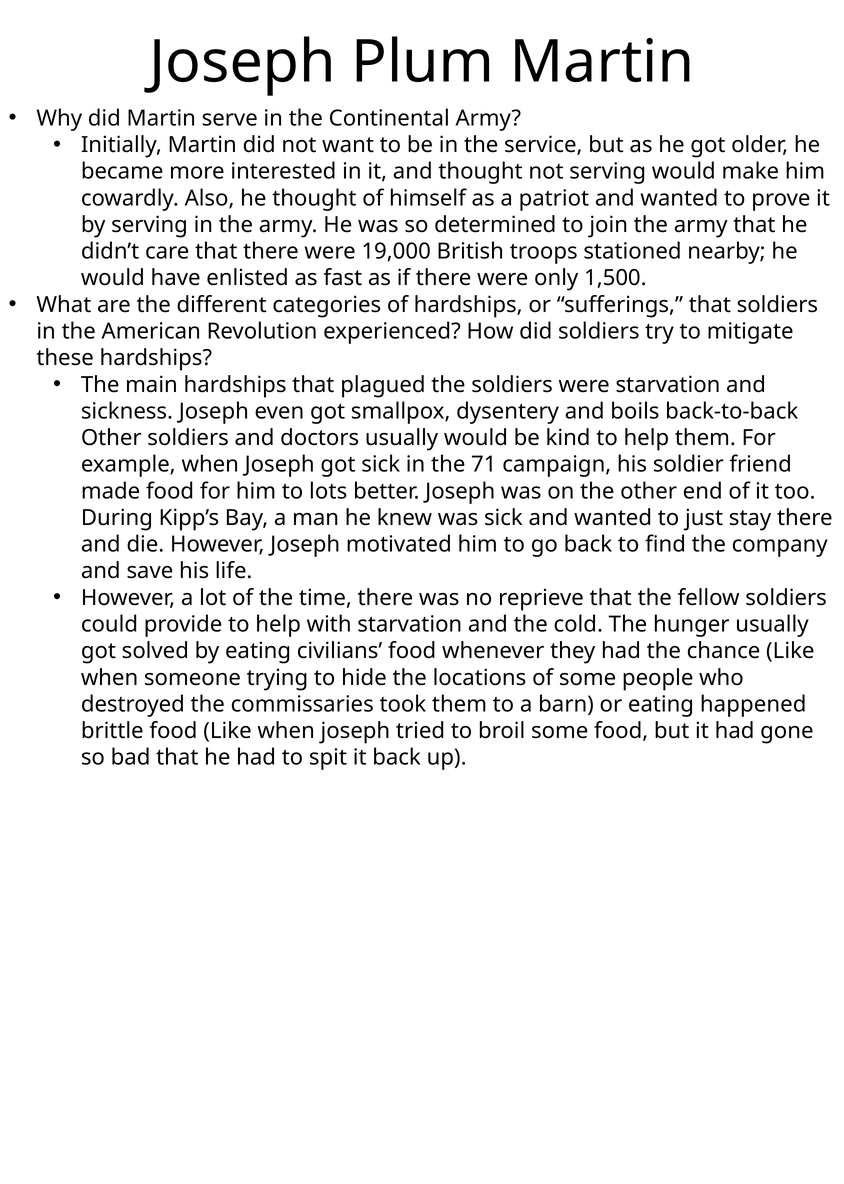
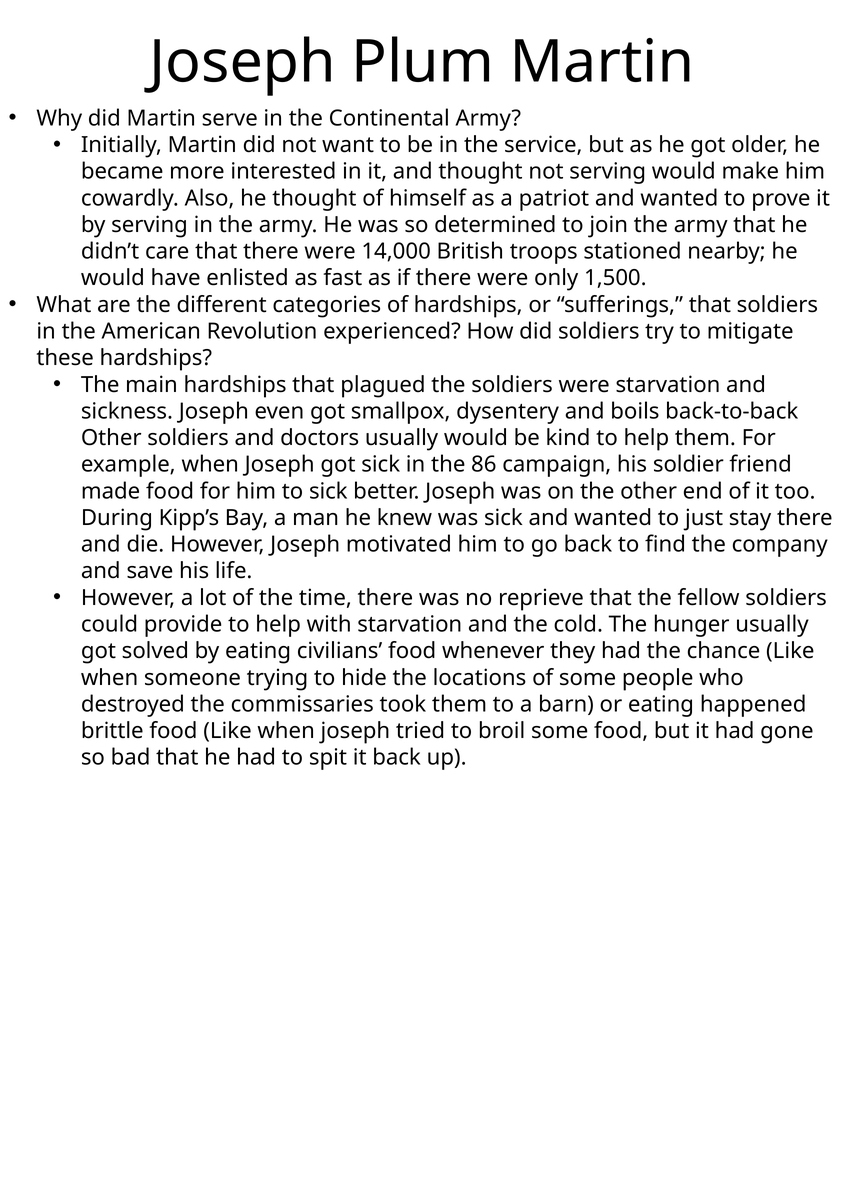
19,000: 19,000 -> 14,000 (396, 252)
71: 71 -> 86 (484, 465)
to lots: lots -> sick (328, 491)
